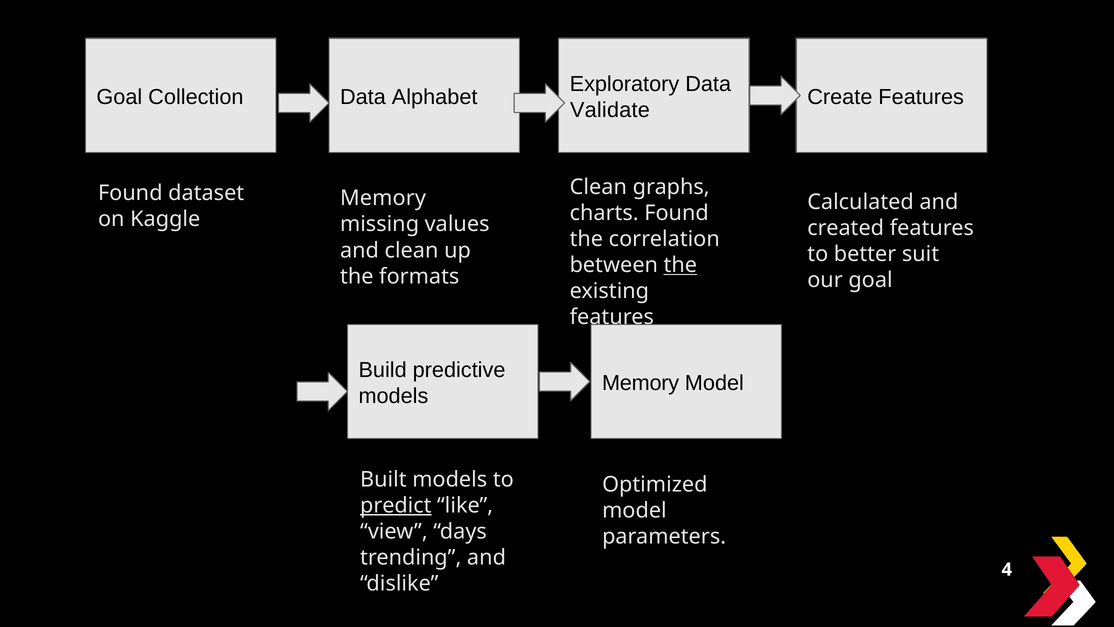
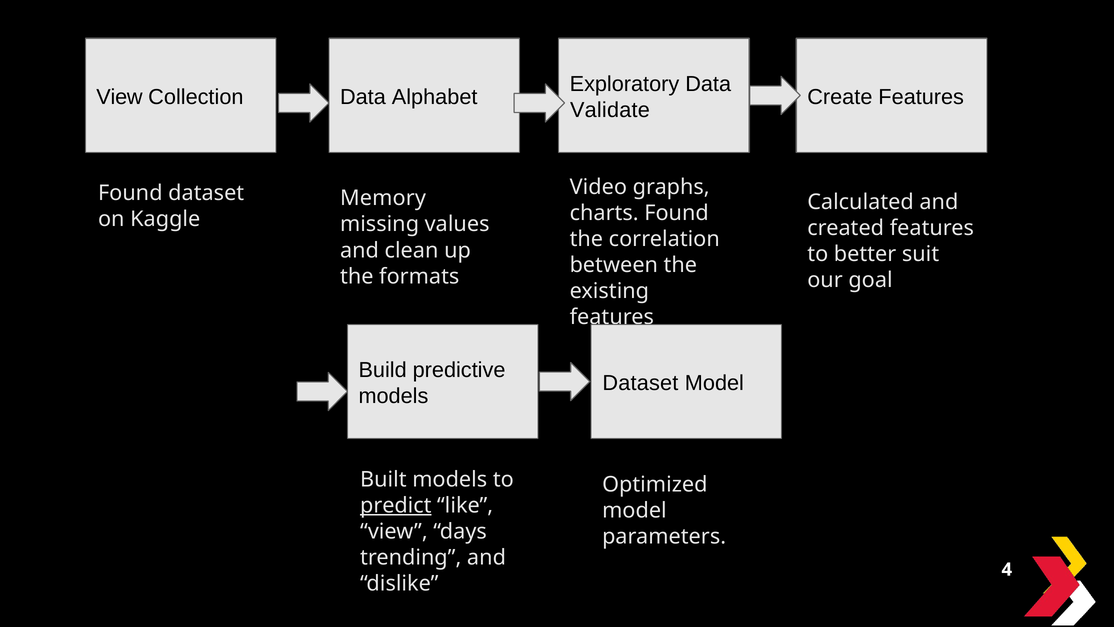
Goal: Goal -> View (119, 97)
Clean: Clean -> Video (598, 187)
the underline: present -> none (680, 265)
Memory: Memory -> Dataset (640, 383)
